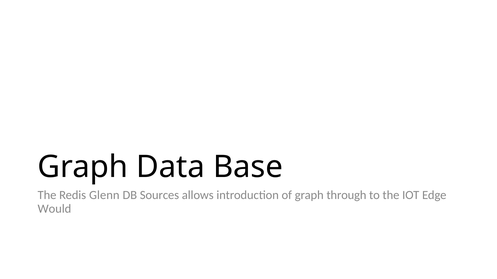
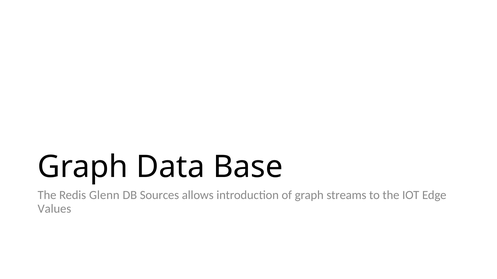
through: through -> streams (346, 196)
Would: Would -> Values (54, 209)
